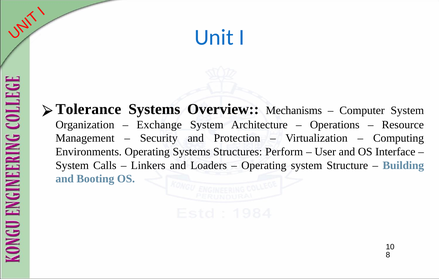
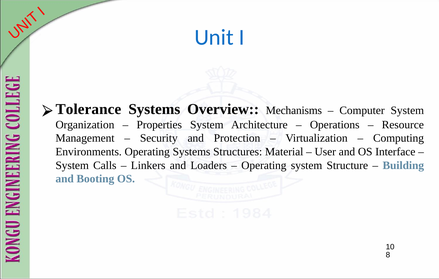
Exchange: Exchange -> Properties (159, 125)
Perform: Perform -> Material (284, 152)
